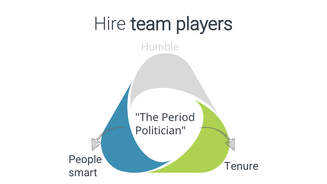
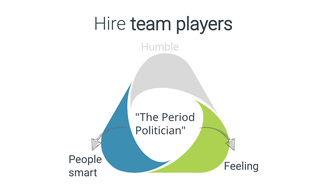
Tenure: Tenure -> Feeling (241, 166)
